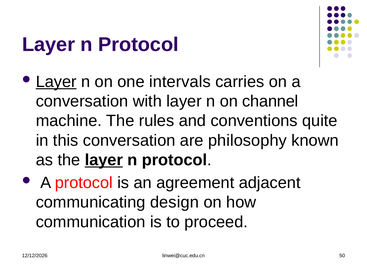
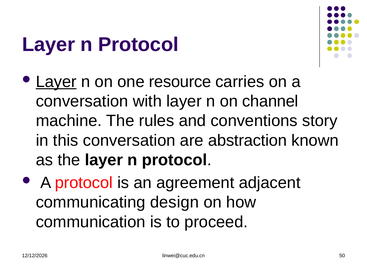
intervals: intervals -> resource (180, 82)
quite: quite -> story (320, 121)
philosophy: philosophy -> abstraction (248, 141)
layer underline: present -> none (104, 160)
